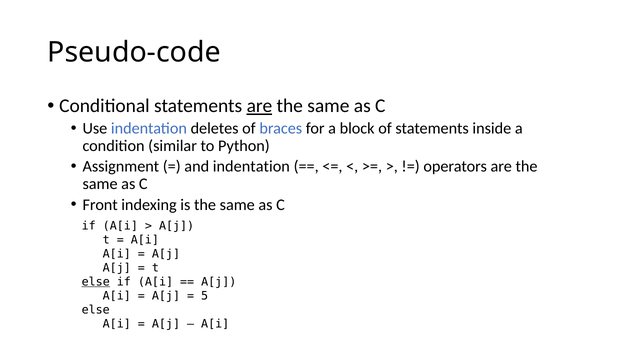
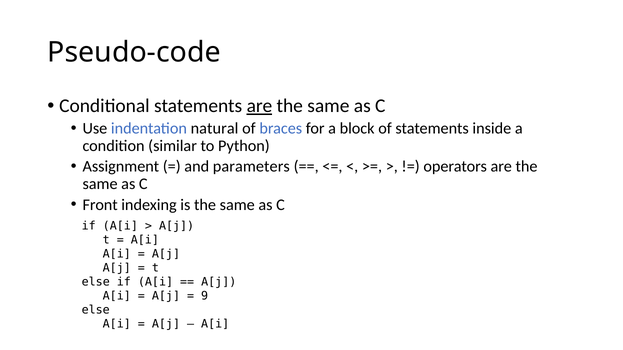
deletes: deletes -> natural (215, 129)
and indentation: indentation -> parameters (251, 167)
else underline: present -> none (96, 282)
5: 5 -> 9 (205, 296)
